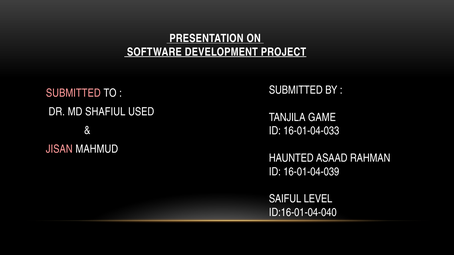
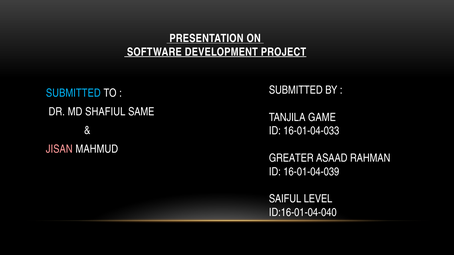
SUBMITTED colour: pink -> light blue (73, 93)
USED: USED -> SAME (141, 112)
HAUNTED: HAUNTED -> GREATER (291, 158)
